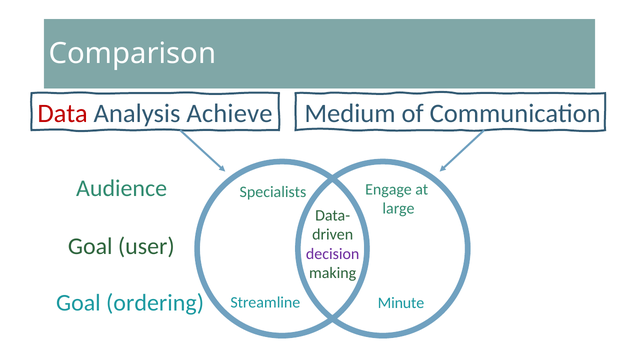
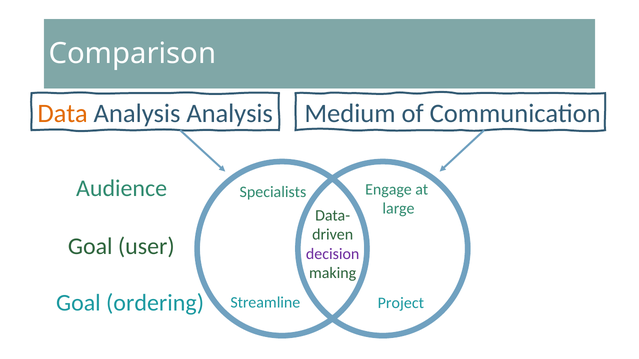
Data colour: red -> orange (63, 113)
Analysis Achieve: Achieve -> Analysis (230, 113)
Minute: Minute -> Project (401, 303)
